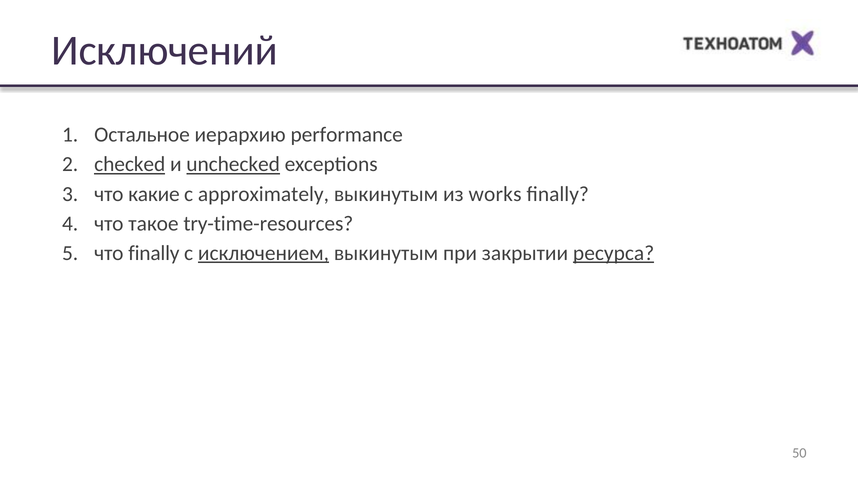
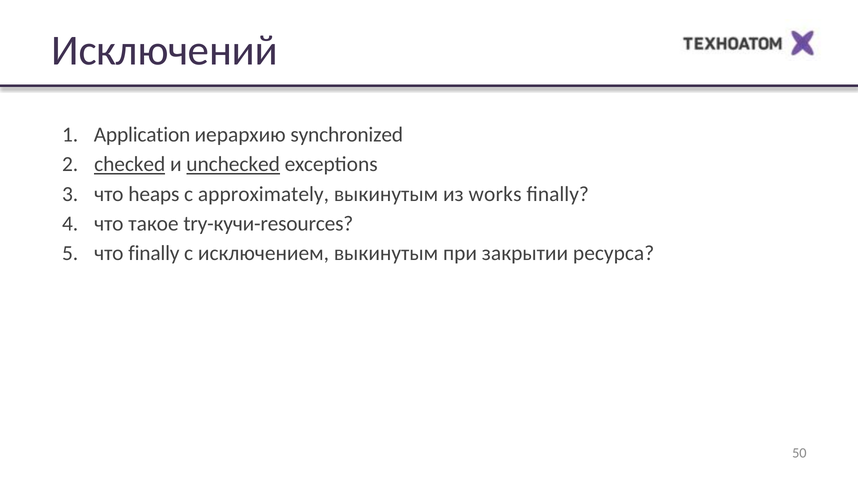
Остальное: Остальное -> Application (142, 135)
performance: performance -> synchronized (347, 135)
какие: какие -> heaps (154, 194)
try-time-resources: try-time-resources -> try-кучи-resources (268, 224)
исключением underline: present -> none (263, 253)
ресурса underline: present -> none (614, 253)
